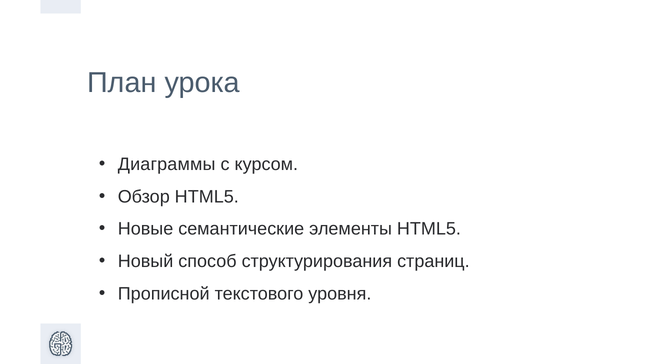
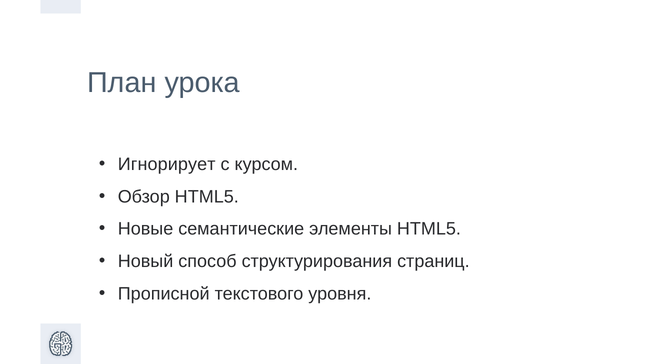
Диаграммы: Диаграммы -> Игнорирует (167, 164)
